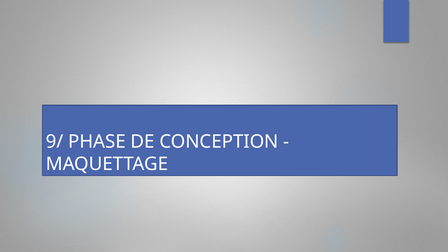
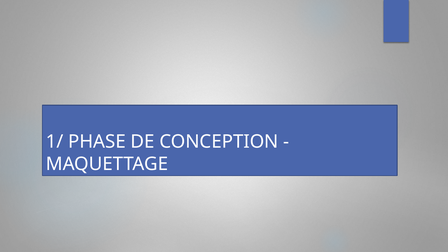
9/: 9/ -> 1/ (55, 142)
